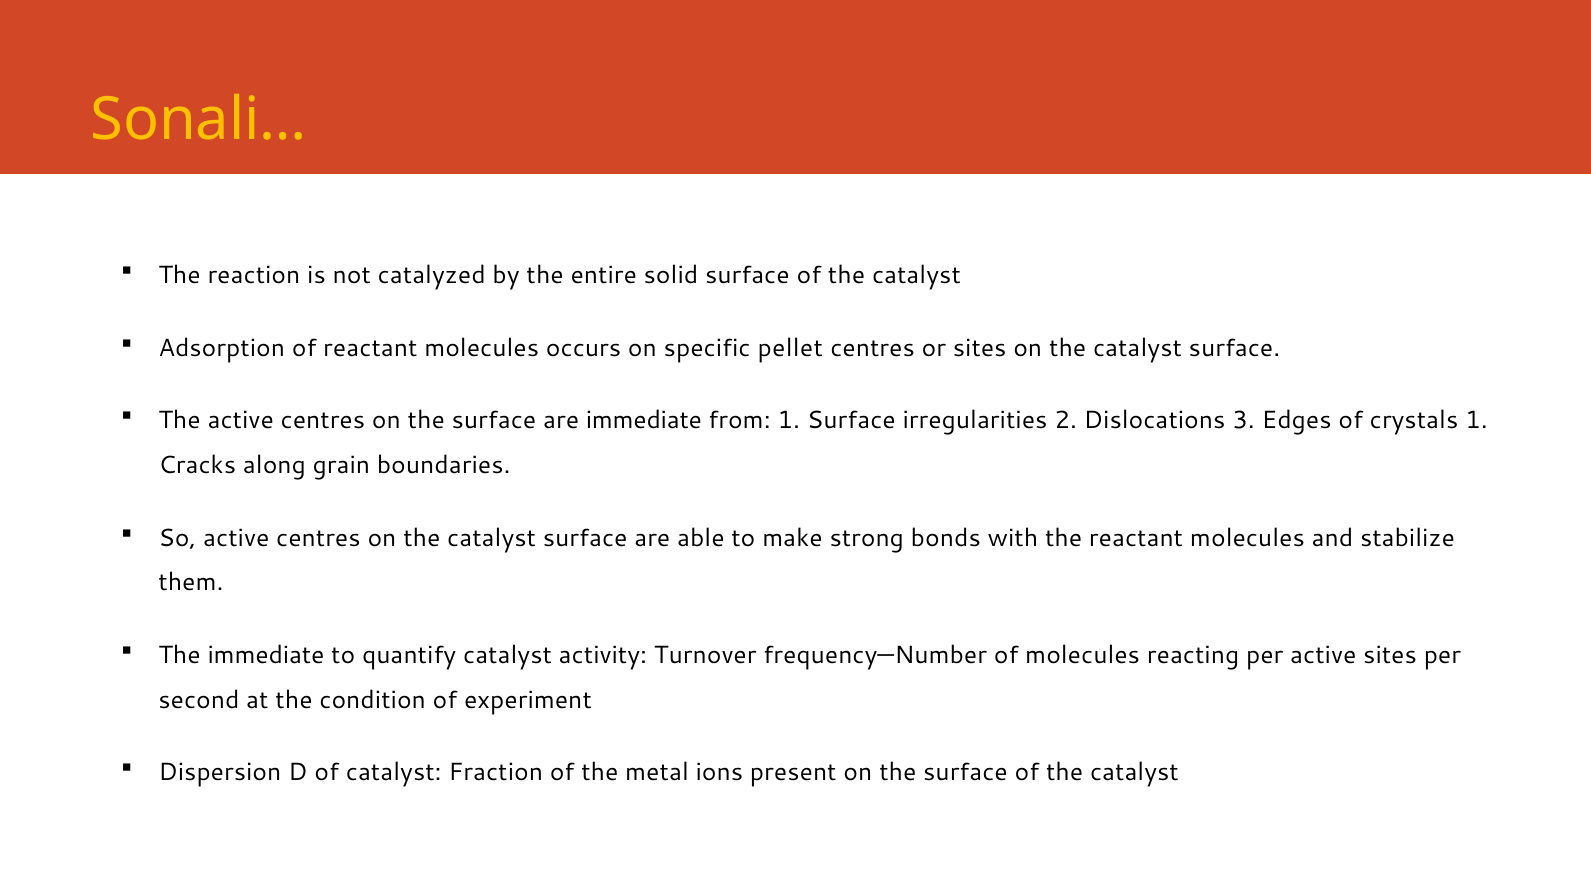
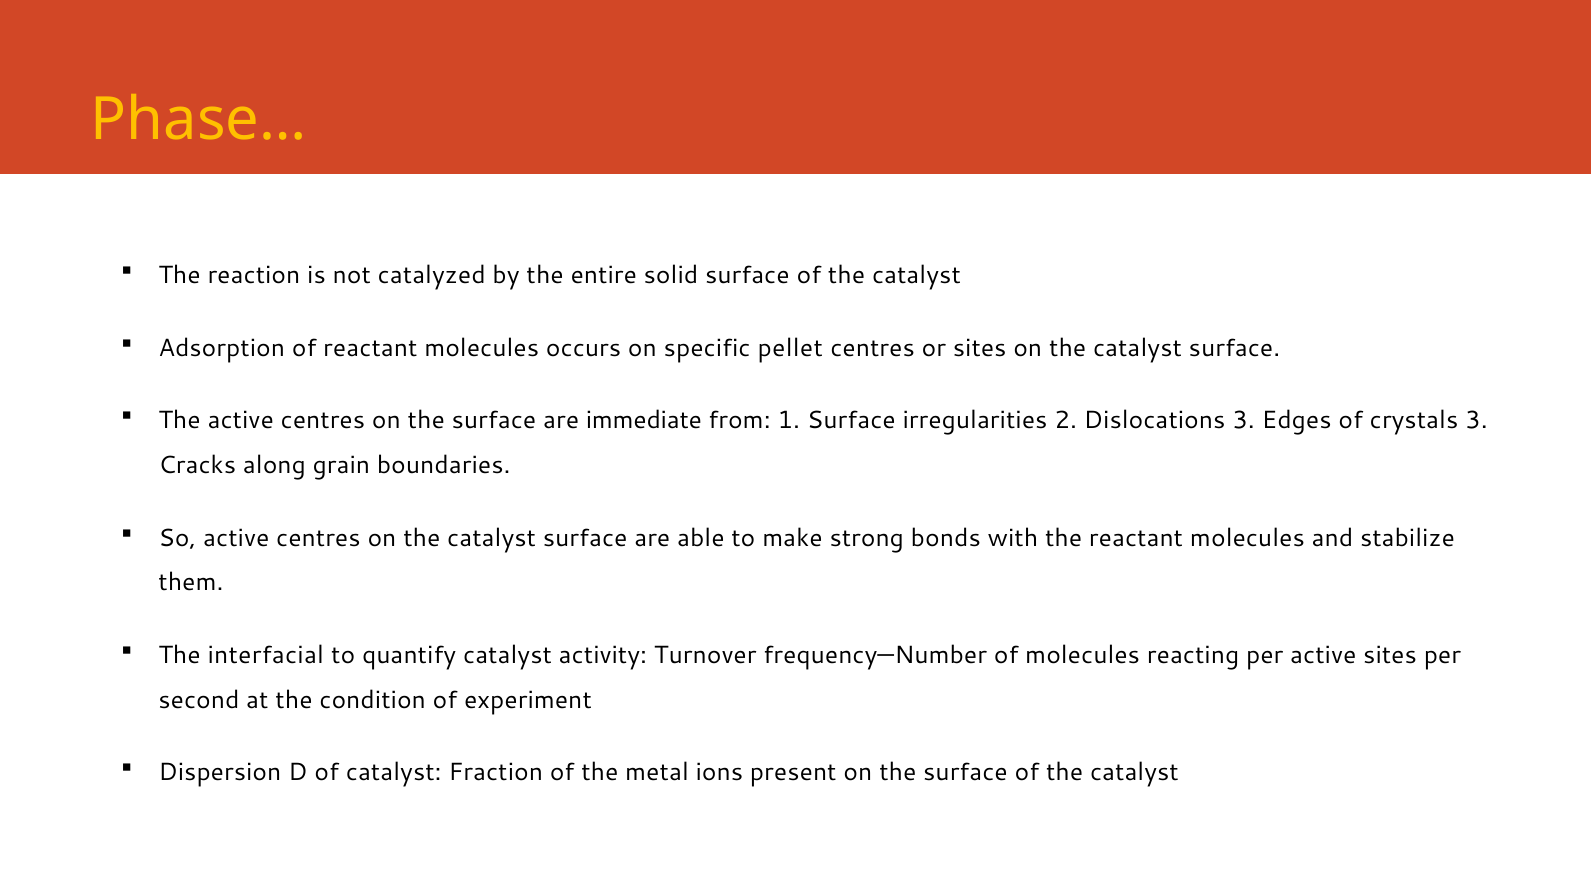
Sonali…: Sonali… -> Phase… (199, 120)
crystals 1: 1 -> 3 (1476, 421)
The immediate: immediate -> interfacial (266, 655)
